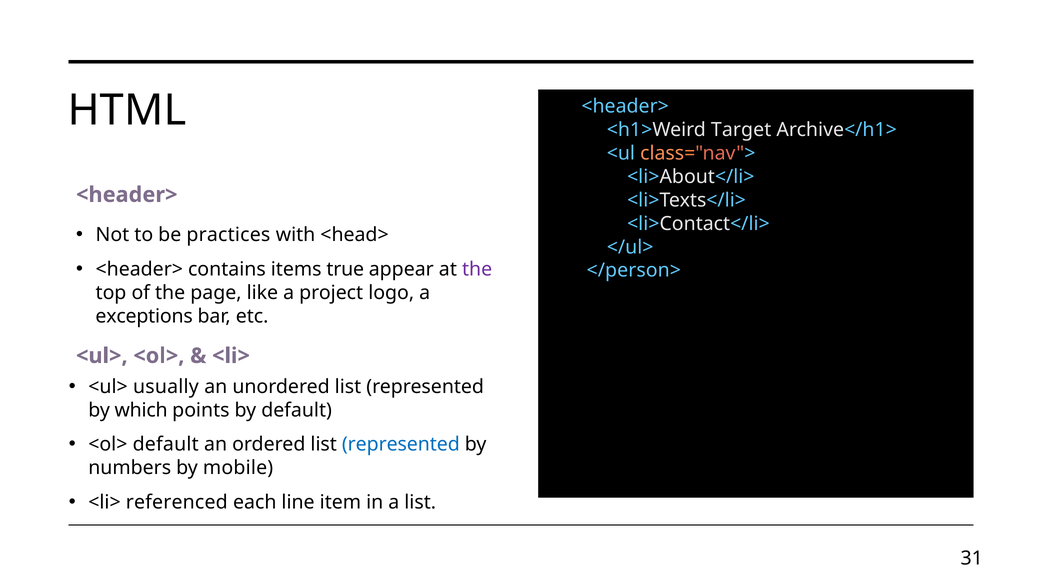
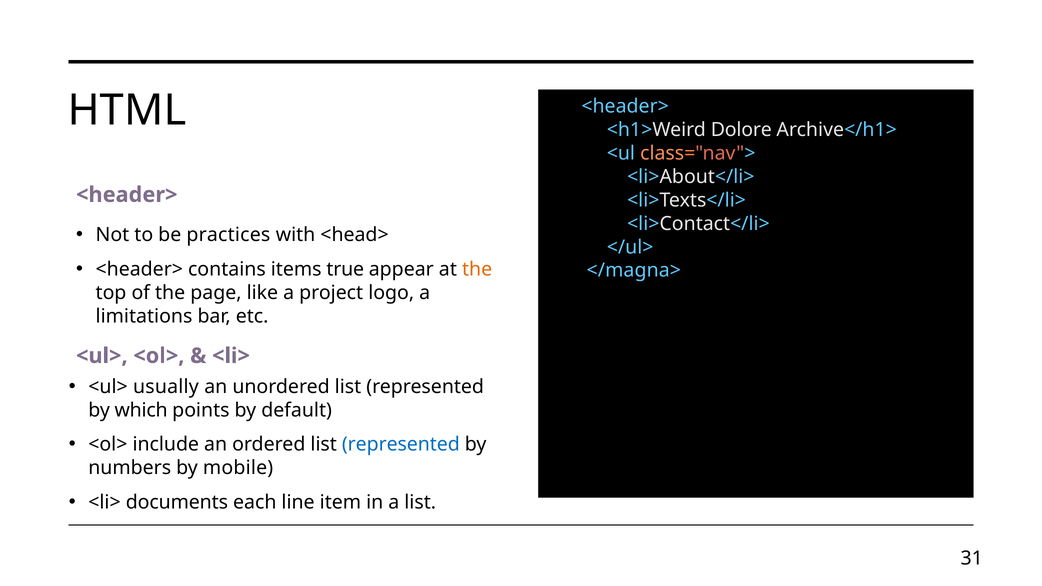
Target: Target -> Dolore (741, 130)
the colour: purple -> orange (477, 269)
</person>: </person> -> </magna> (634, 271)
exceptions: exceptions -> limitations (144, 316)
<ol> default: default -> include (166, 445)
referenced: referenced -> documents (177, 502)
